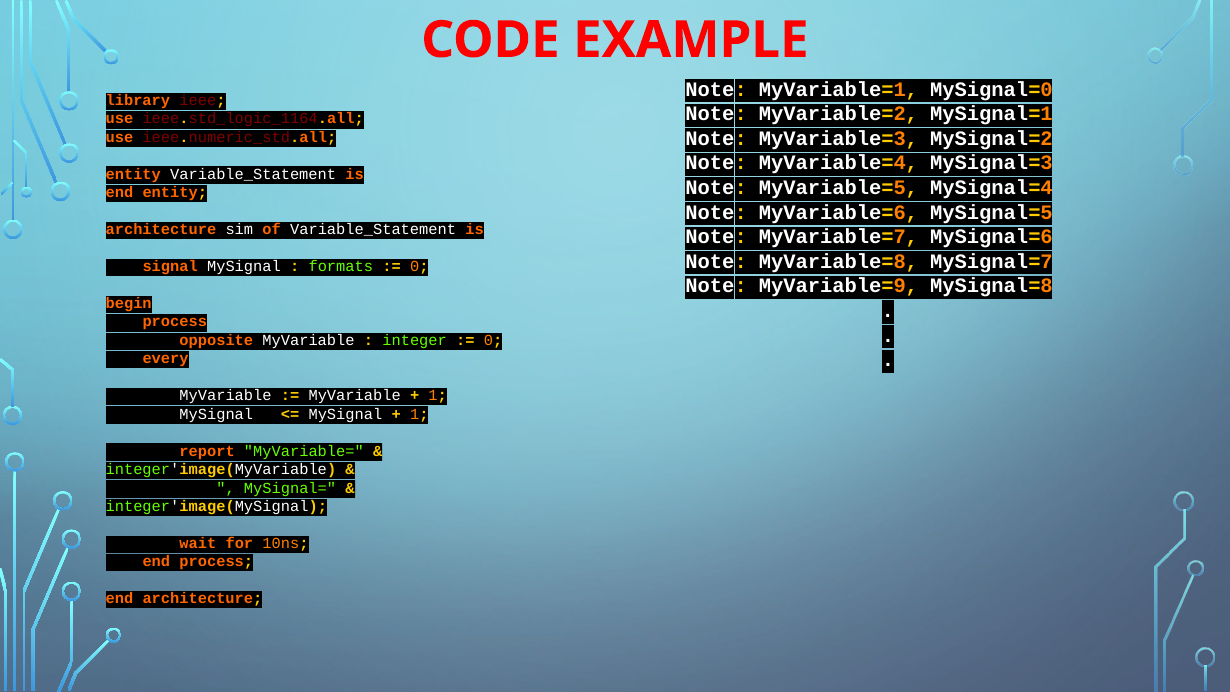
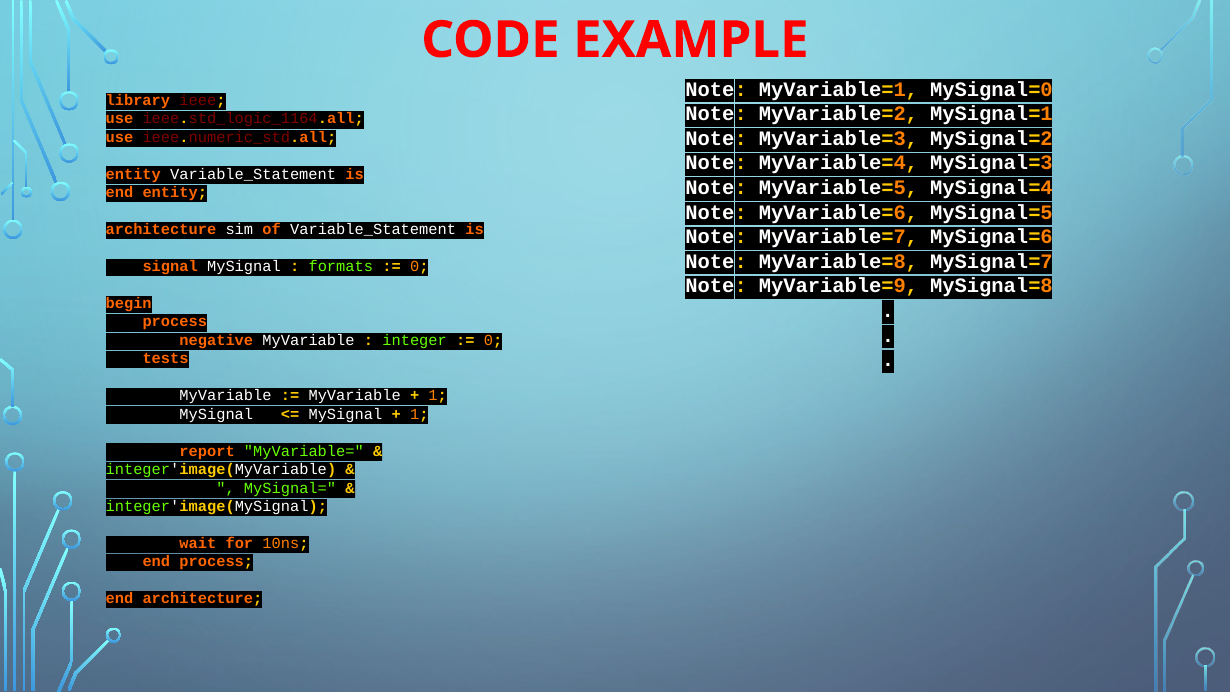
opposite: opposite -> negative (216, 340)
every: every -> tests (166, 359)
